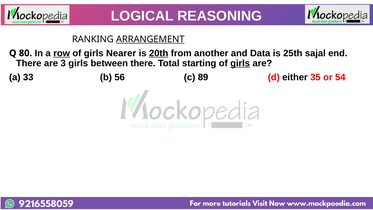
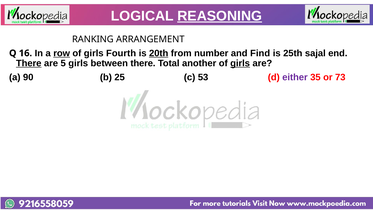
REASONING underline: none -> present (220, 16)
ARRANGEMENT underline: present -> none (150, 39)
80: 80 -> 16 (24, 53)
Nearer: Nearer -> Fourth (121, 53)
another: another -> number (211, 53)
Data: Data -> Find (260, 53)
There underline: none -> present (29, 63)
3: 3 -> 5 (63, 63)
starting: starting -> another (199, 63)
33: 33 -> 90 (28, 77)
56: 56 -> 25 (120, 77)
89: 89 -> 53 (203, 77)
either colour: black -> purple (295, 77)
54: 54 -> 73 (340, 77)
